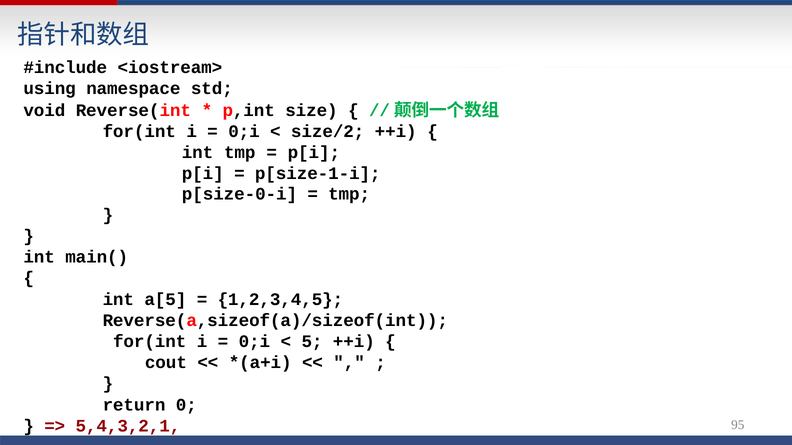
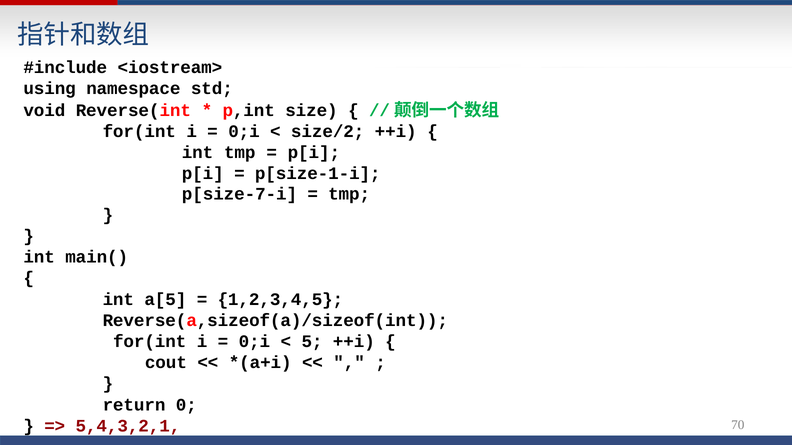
p[size-0-i: p[size-0-i -> p[size-7-i (239, 194)
95: 95 -> 70 (738, 425)
